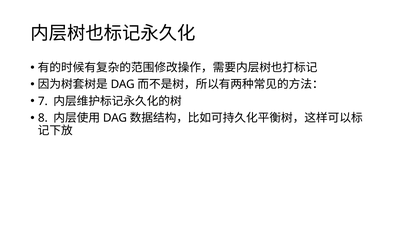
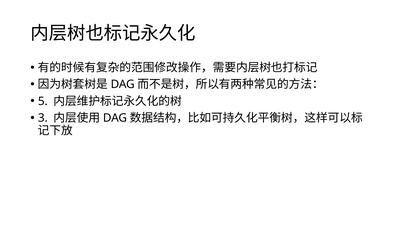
7: 7 -> 5 (43, 101)
8: 8 -> 3 (43, 118)
